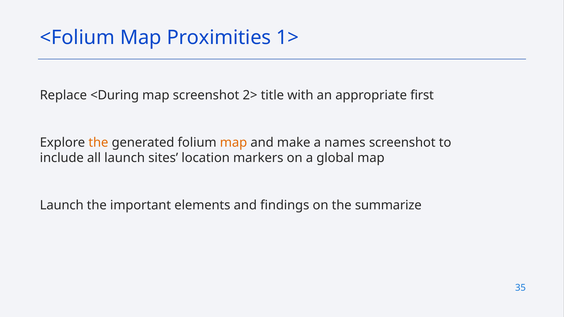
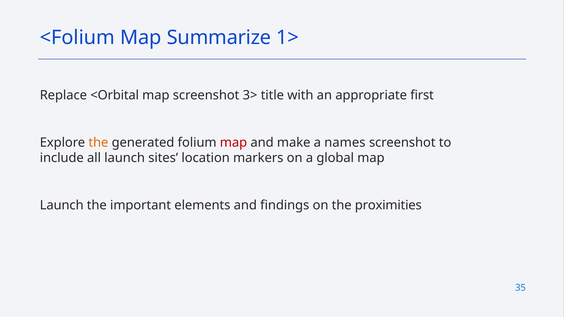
Proximities: Proximities -> Summarize (219, 38)
<During: <During -> <Orbital (115, 95)
2>: 2> -> 3> (250, 95)
map colour: orange -> red (234, 143)
summarize: summarize -> proximities (388, 206)
